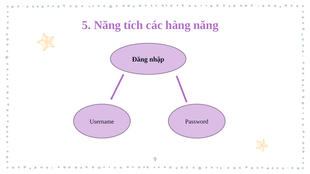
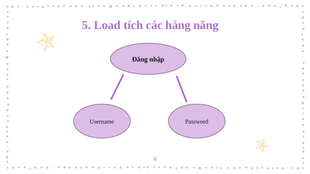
5 Năng: Năng -> Load (107, 25)
